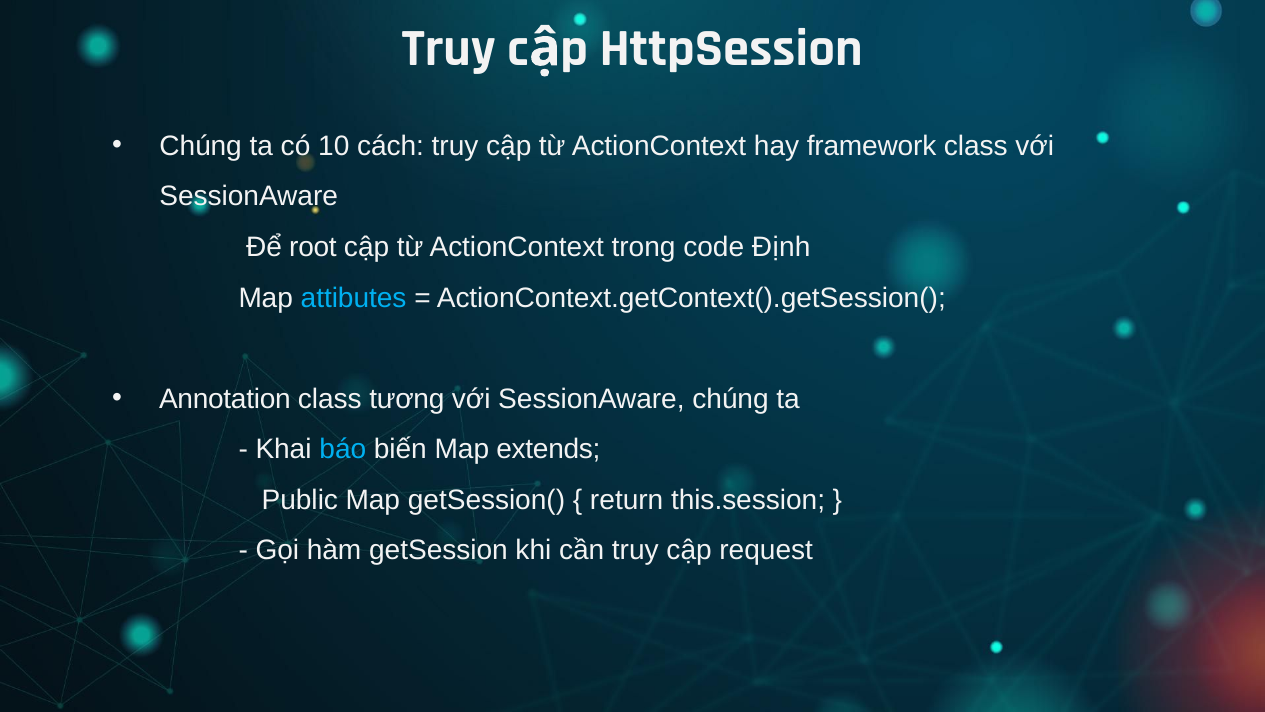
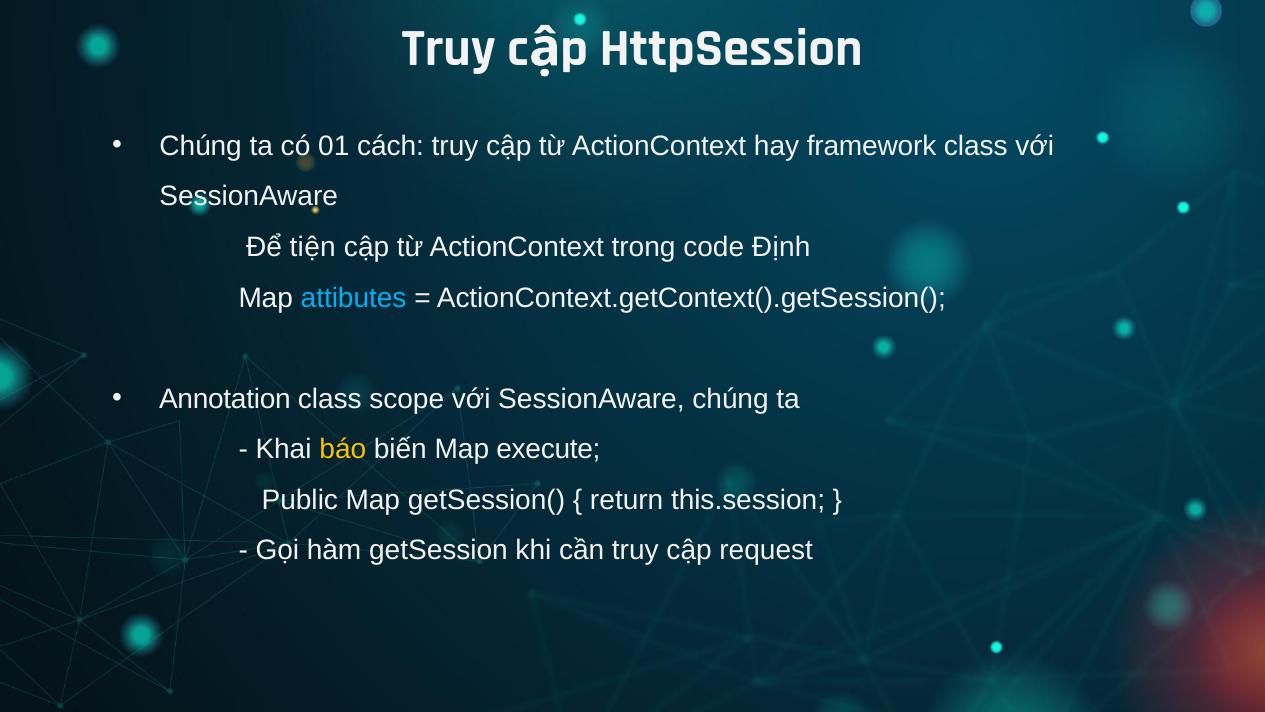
10: 10 -> 01 (334, 146)
root: root -> tiện (313, 247)
tương: tương -> scope (407, 399)
báo colour: light blue -> yellow (343, 449)
extends: extends -> execute (548, 449)
